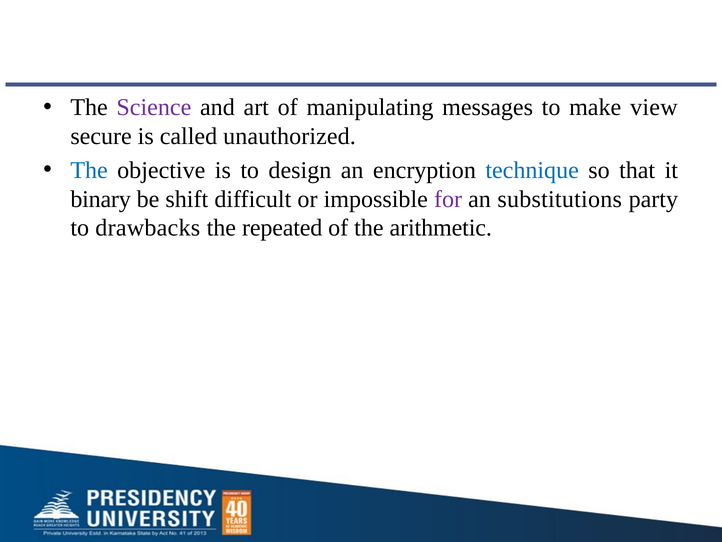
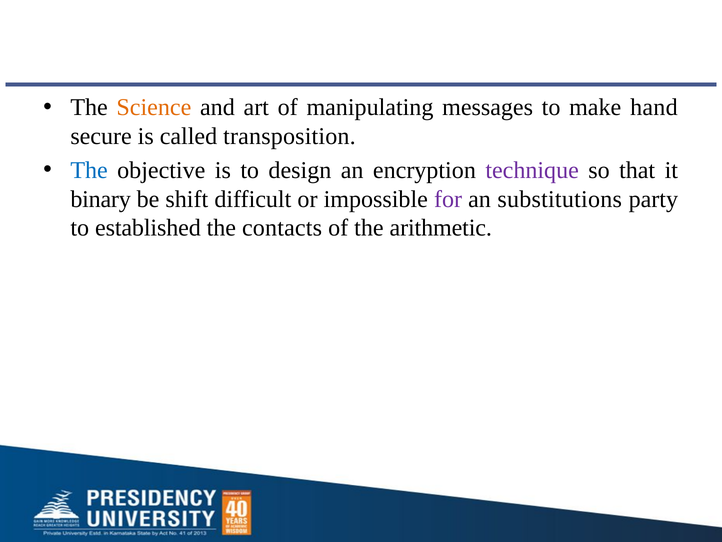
Science colour: purple -> orange (154, 107)
view: view -> hand (654, 107)
unauthorized: unauthorized -> transposition (289, 136)
technique colour: blue -> purple (532, 170)
drawbacks: drawbacks -> established (148, 228)
repeated: repeated -> contacts (282, 228)
